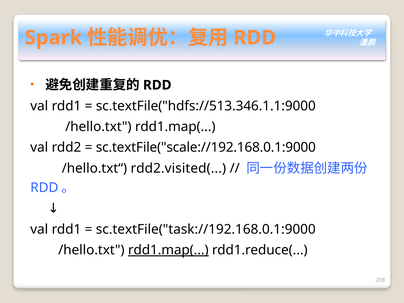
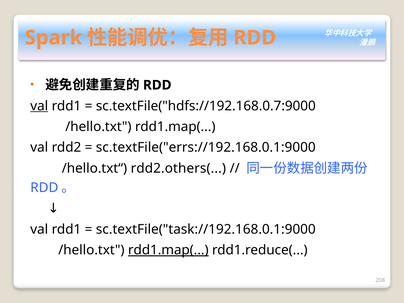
val underline: none -> present (39, 106)
sc.textFile("hdfs://513.346.1.1:9000: sc.textFile("hdfs://513.346.1.1:9000 -> sc.textFile("hdfs://192.168.0.7:9000 (206, 106)
sc.textFile("scale://192.168.0.1:9000: sc.textFile("scale://192.168.0.1:9000 -> sc.textFile("errs://192.168.0.1:9000 (206, 147)
rdd2.visited(: rdd2.visited( -> rdd2.others( (178, 168)
